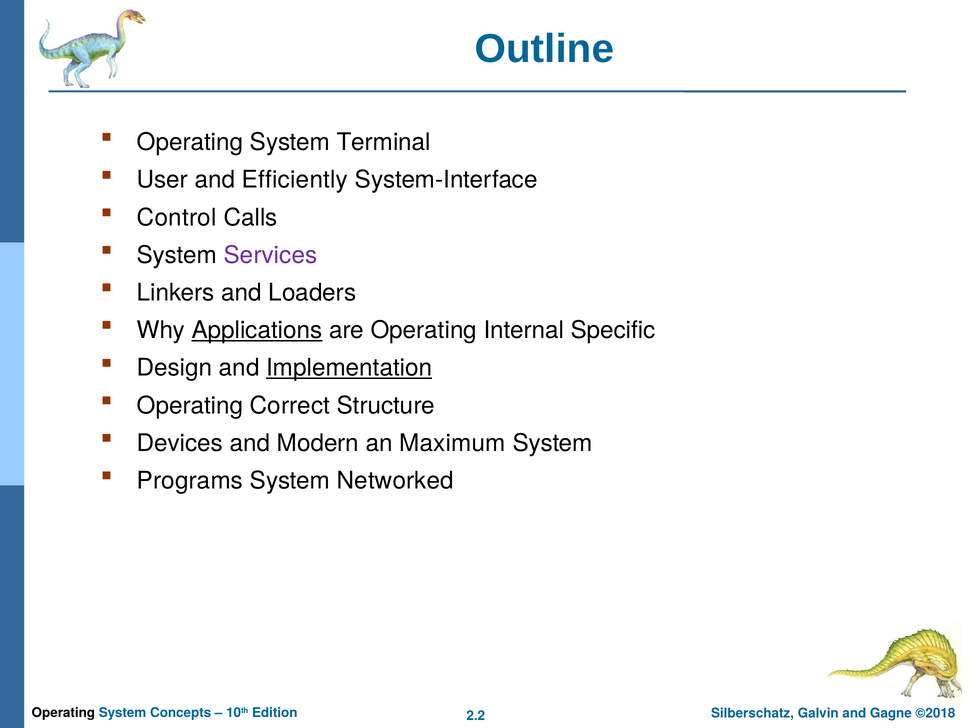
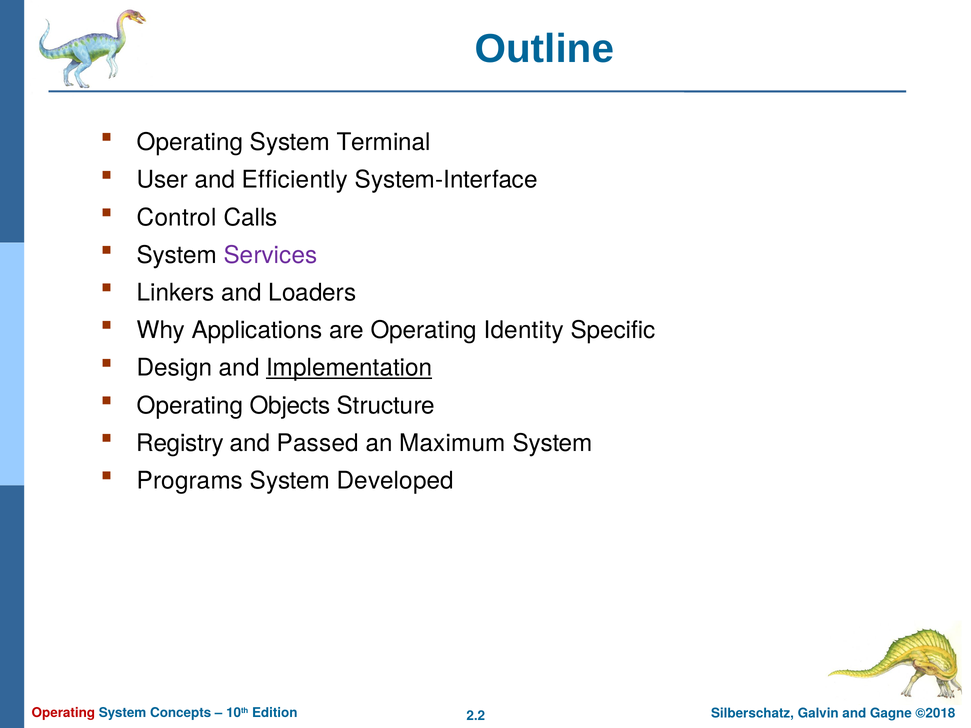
Applications underline: present -> none (257, 330)
Internal: Internal -> Identity (524, 330)
Correct: Correct -> Objects (290, 406)
Devices: Devices -> Registry (180, 443)
Modern: Modern -> Passed (318, 443)
Networked: Networked -> Developed (395, 481)
Operating colour: black -> red (63, 713)
